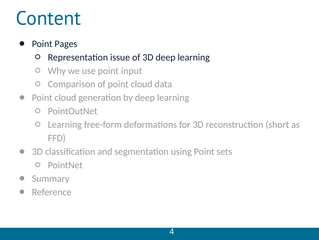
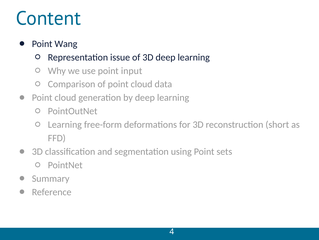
Pages: Pages -> Wang (66, 44)
